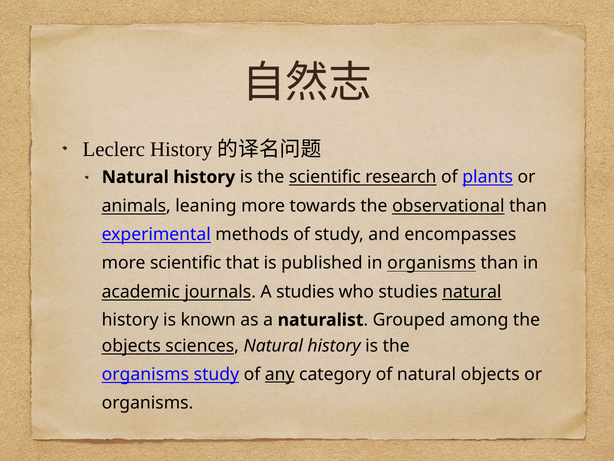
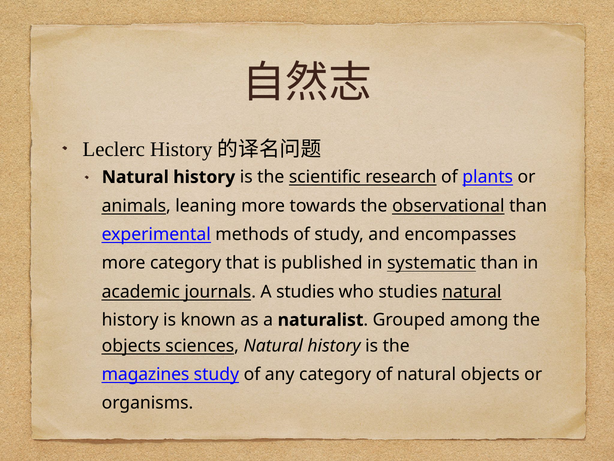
more scientific: scientific -> category (186, 263)
in organisms: organisms -> systematic (432, 263)
organisms: organisms -> magazines (145, 374)
any underline: present -> none (280, 374)
